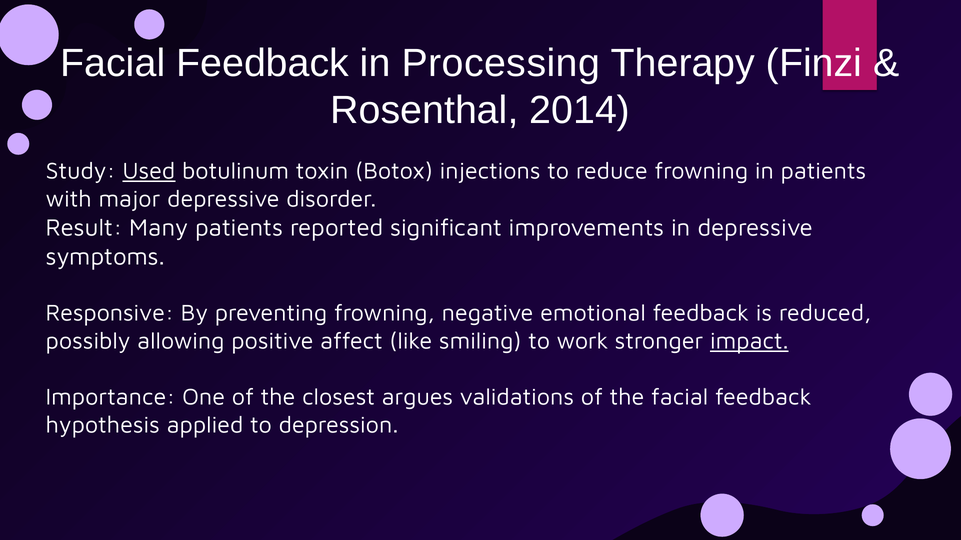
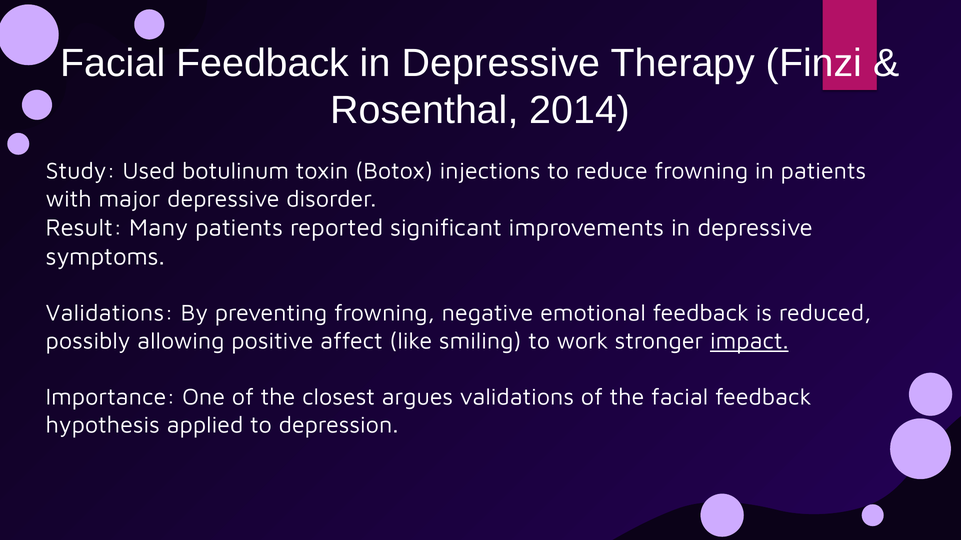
Feedback in Processing: Processing -> Depressive (501, 63)
Used underline: present -> none (149, 171)
Responsive: Responsive -> Validations (110, 313)
